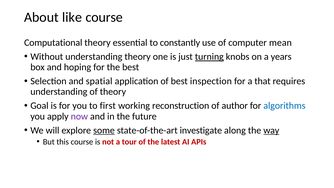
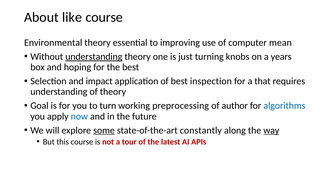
Computational: Computational -> Environmental (53, 43)
constantly: constantly -> improving (180, 43)
understanding underline: none -> present (94, 57)
turning underline: present -> none (209, 57)
spatial: spatial -> impact (99, 81)
first: first -> turn (108, 106)
reconstruction: reconstruction -> preprocessing (181, 106)
now colour: purple -> blue (79, 116)
investigate: investigate -> constantly (201, 130)
